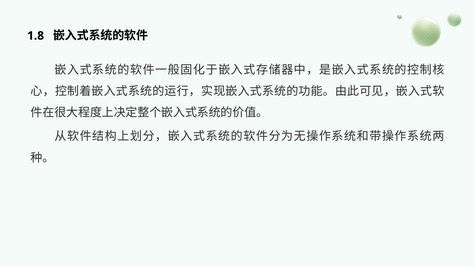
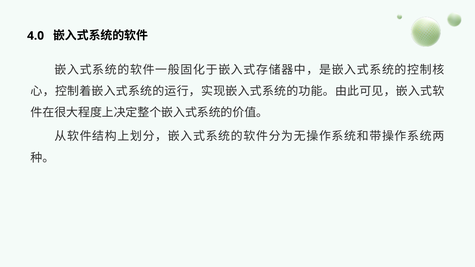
1.8: 1.8 -> 4.0 (36, 36)
